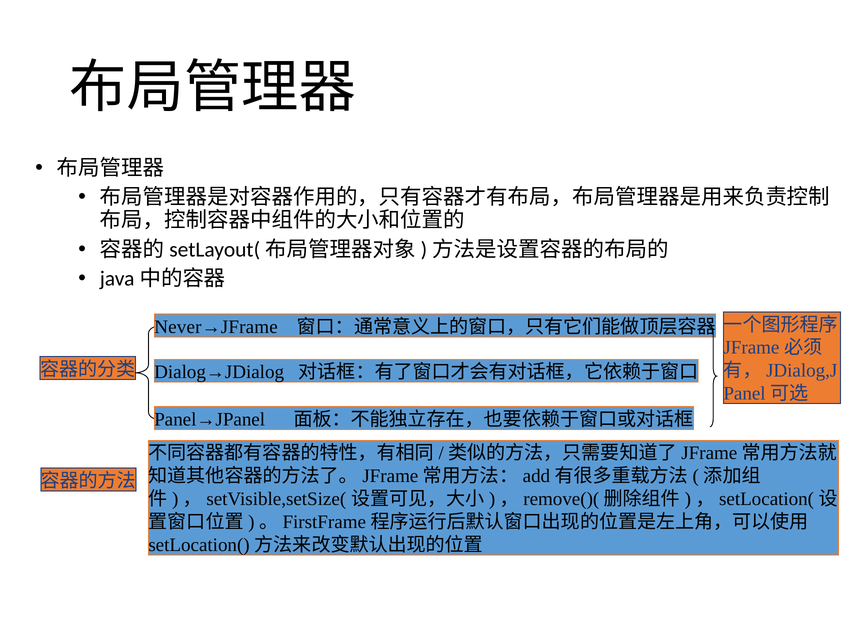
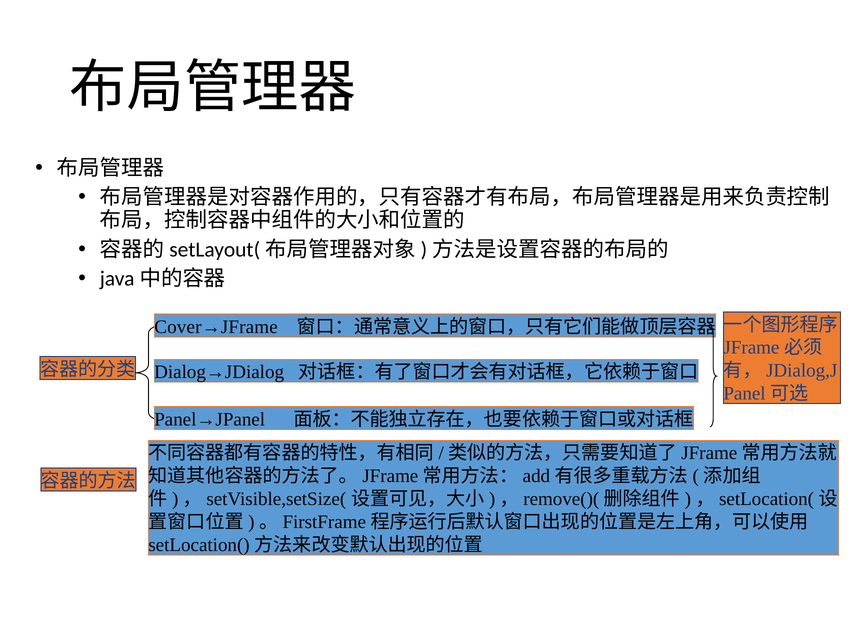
Never→JFrame: Never→JFrame -> Cover→JFrame (216, 327)
